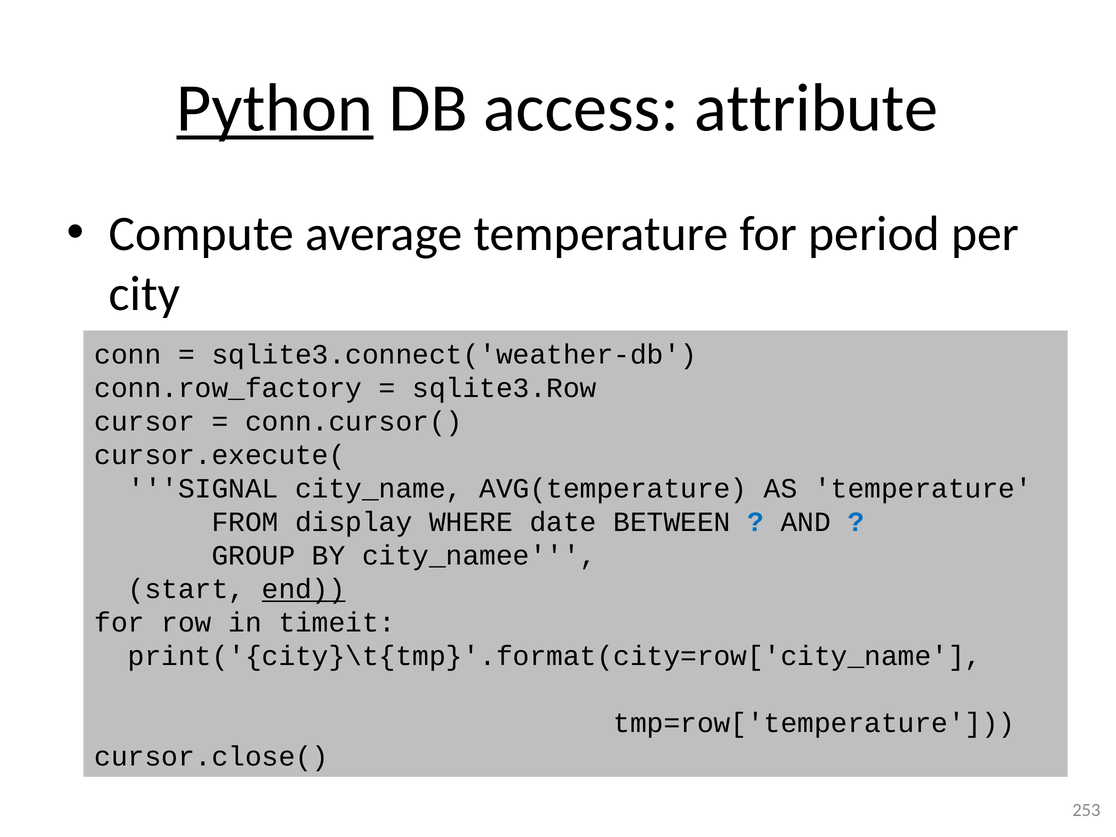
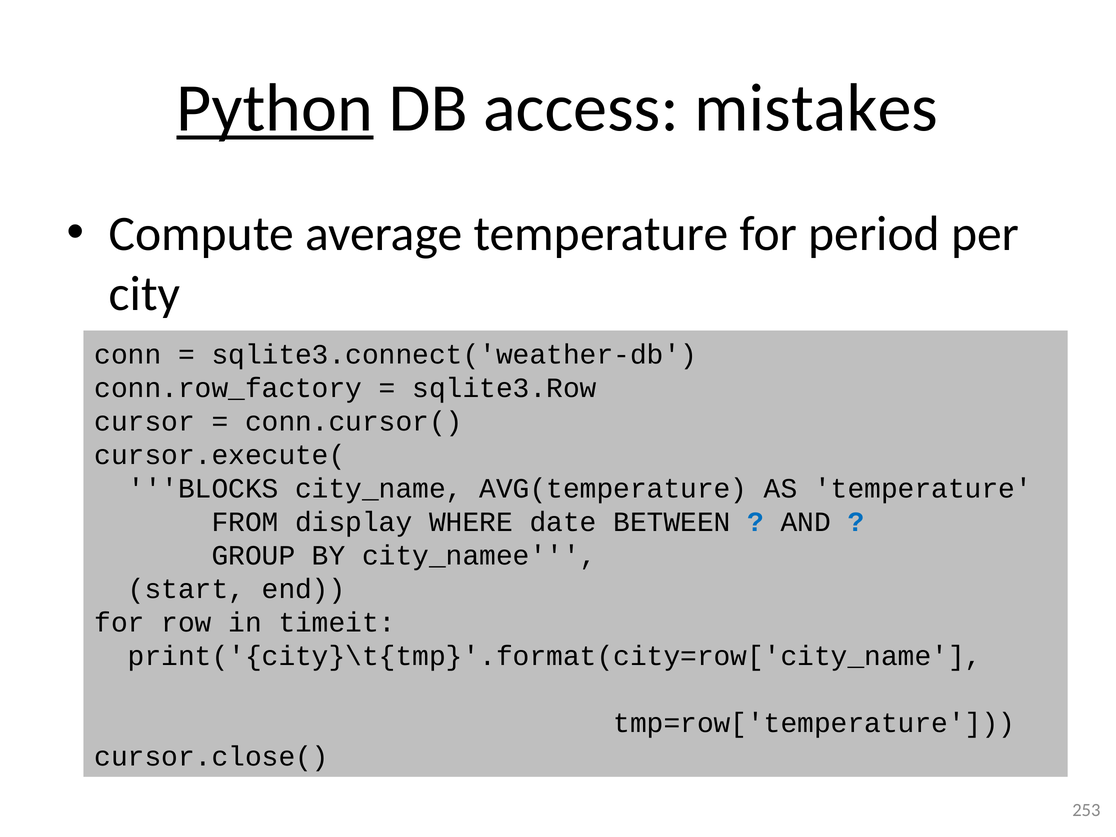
attribute: attribute -> mistakes (816, 108)
SIGNAL: SIGNAL -> BLOCKS (203, 489)
end underline: present -> none (304, 589)
